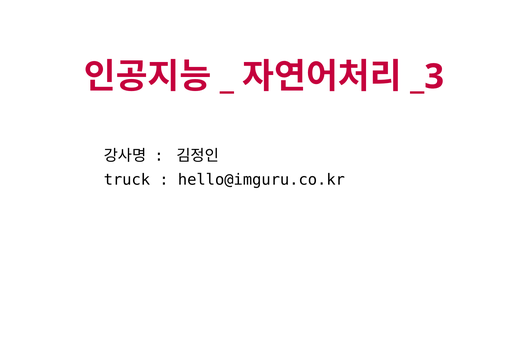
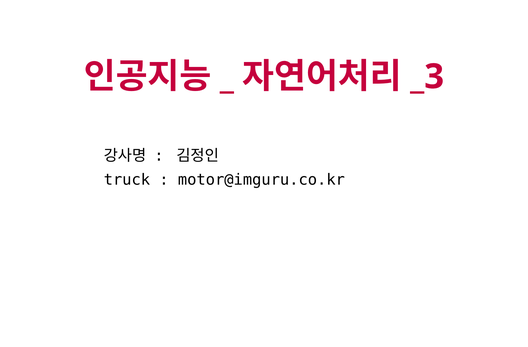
hello@imguru.co.kr: hello@imguru.co.kr -> motor@imguru.co.kr (261, 180)
